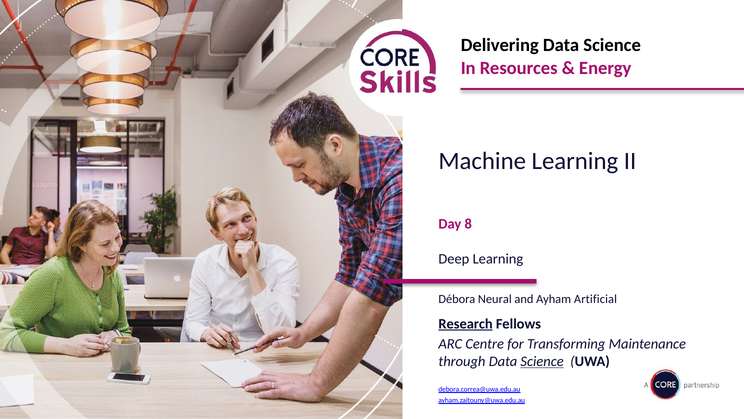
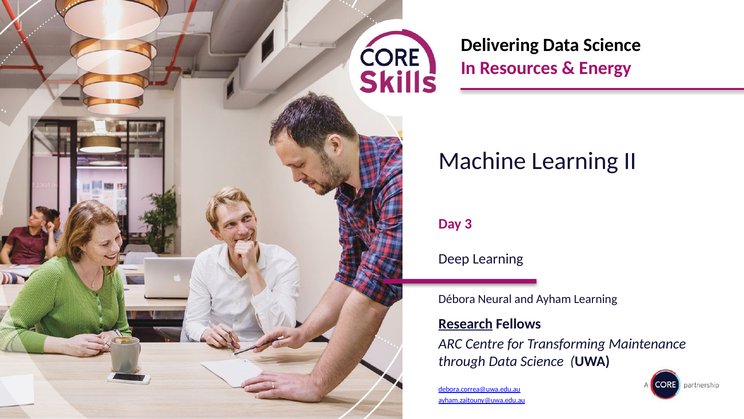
8: 8 -> 3 (468, 224)
Ayham Artificial: Artificial -> Learning (596, 299)
Science underline: present -> none (542, 361)
